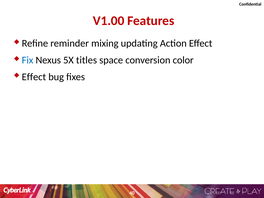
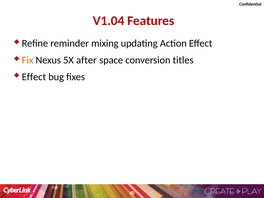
V1.00: V1.00 -> V1.04 (109, 21)
Fix colour: blue -> orange (28, 60)
titles: titles -> after (86, 60)
color: color -> titles (183, 60)
